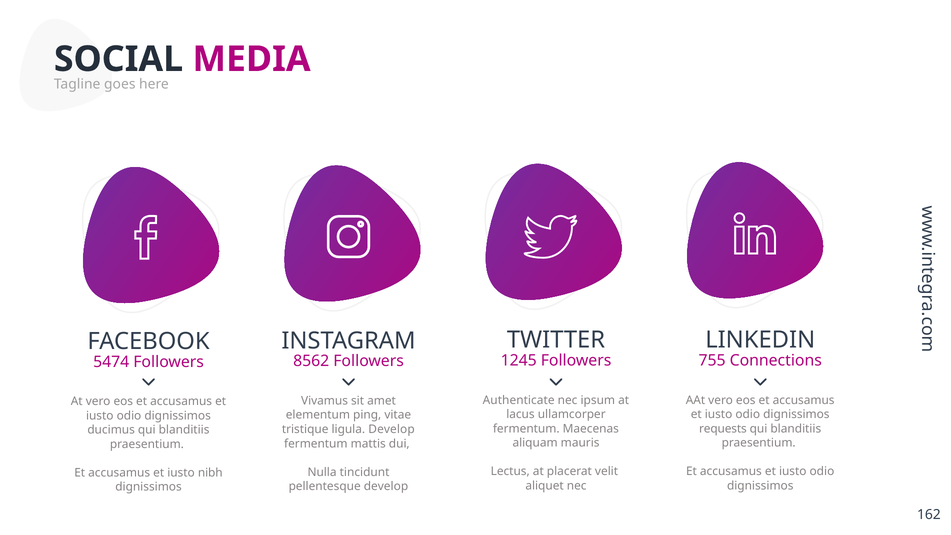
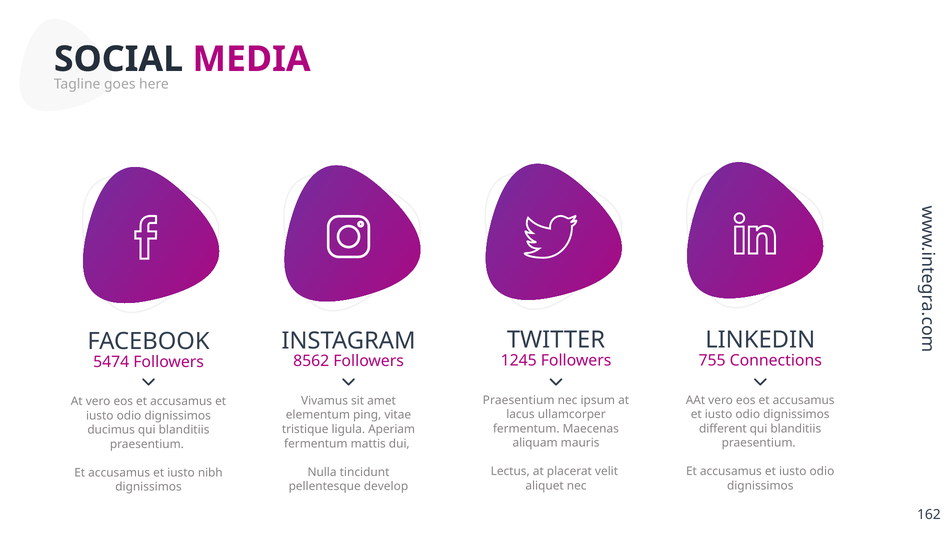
Authenticate: Authenticate -> Praesentium (519, 400)
requests: requests -> different (723, 429)
ligula Develop: Develop -> Aperiam (392, 429)
